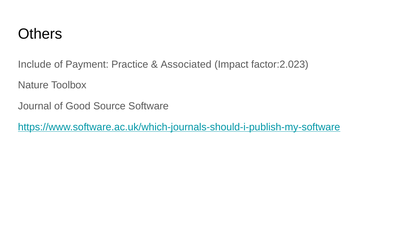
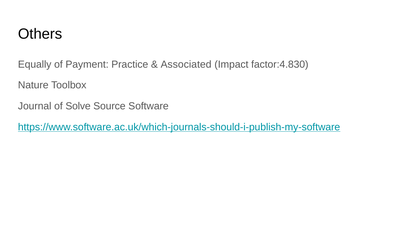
Include: Include -> Equally (35, 64)
factor:2.023: factor:2.023 -> factor:4.830 (280, 64)
Good: Good -> Solve (78, 106)
